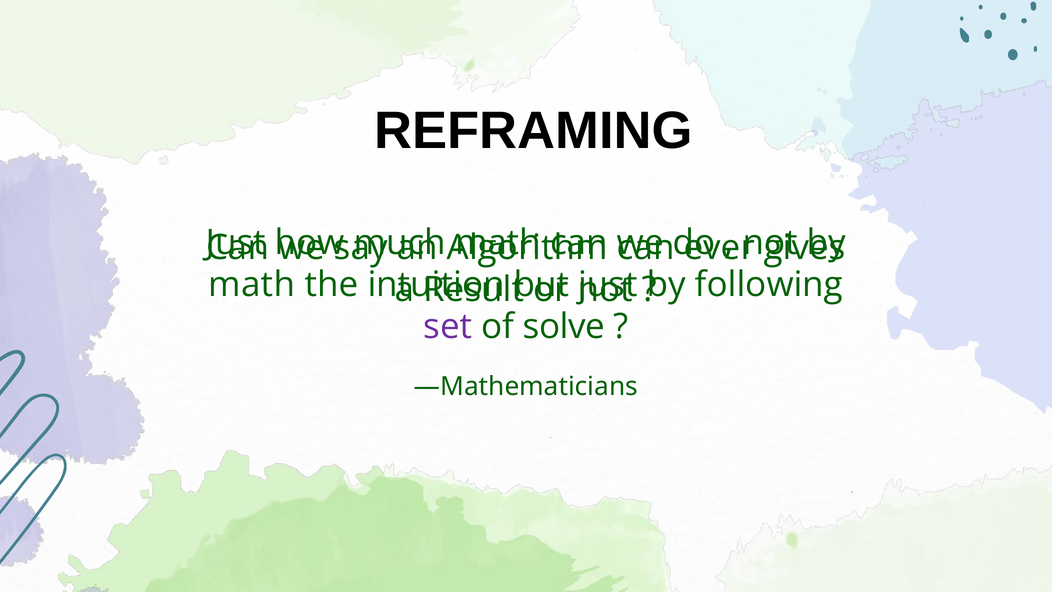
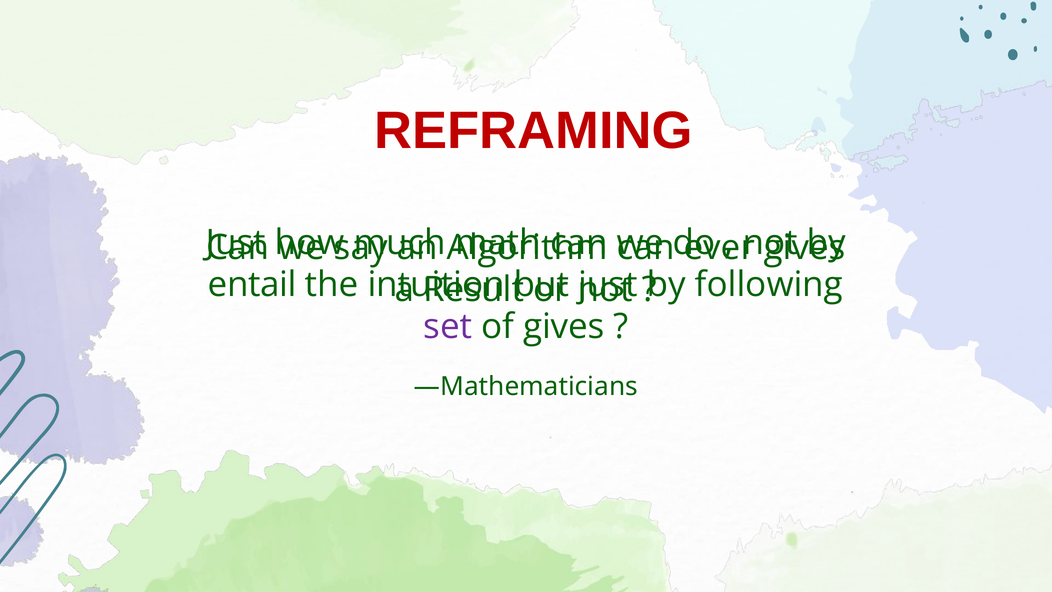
REFRAMING colour: black -> red (533, 131)
math: math -> entail (252, 285)
of solve: solve -> gives (564, 327)
